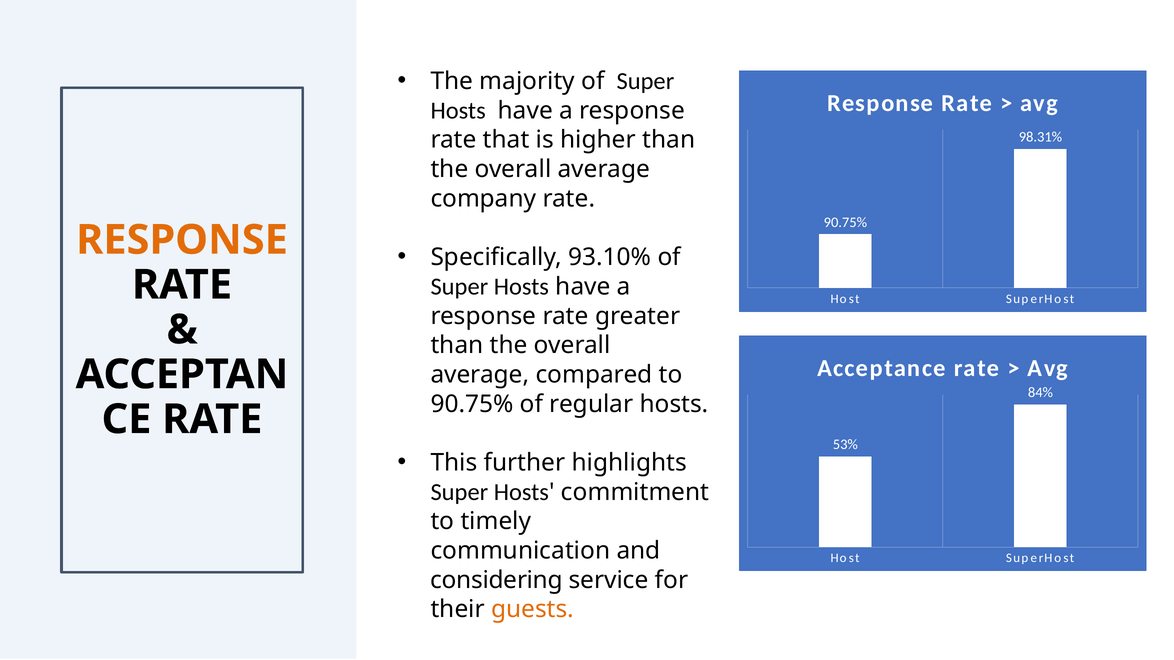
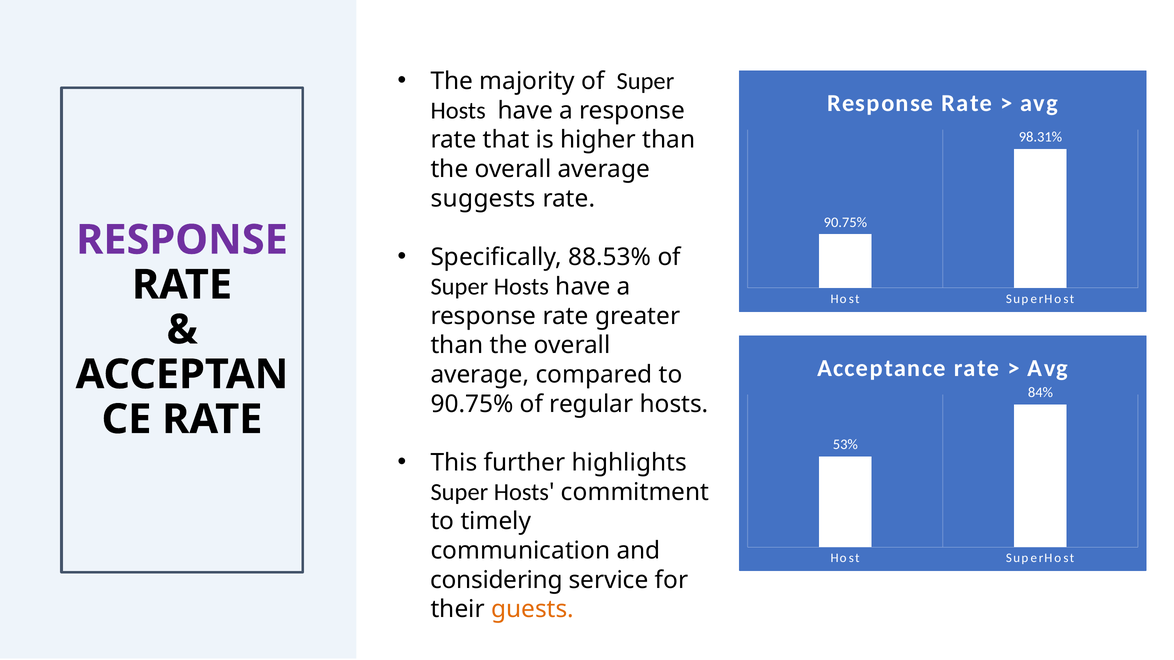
company: company -> suggests (483, 199)
RESPONSE colour: orange -> purple (182, 240)
93.10%: 93.10% -> 88.53% (610, 257)
